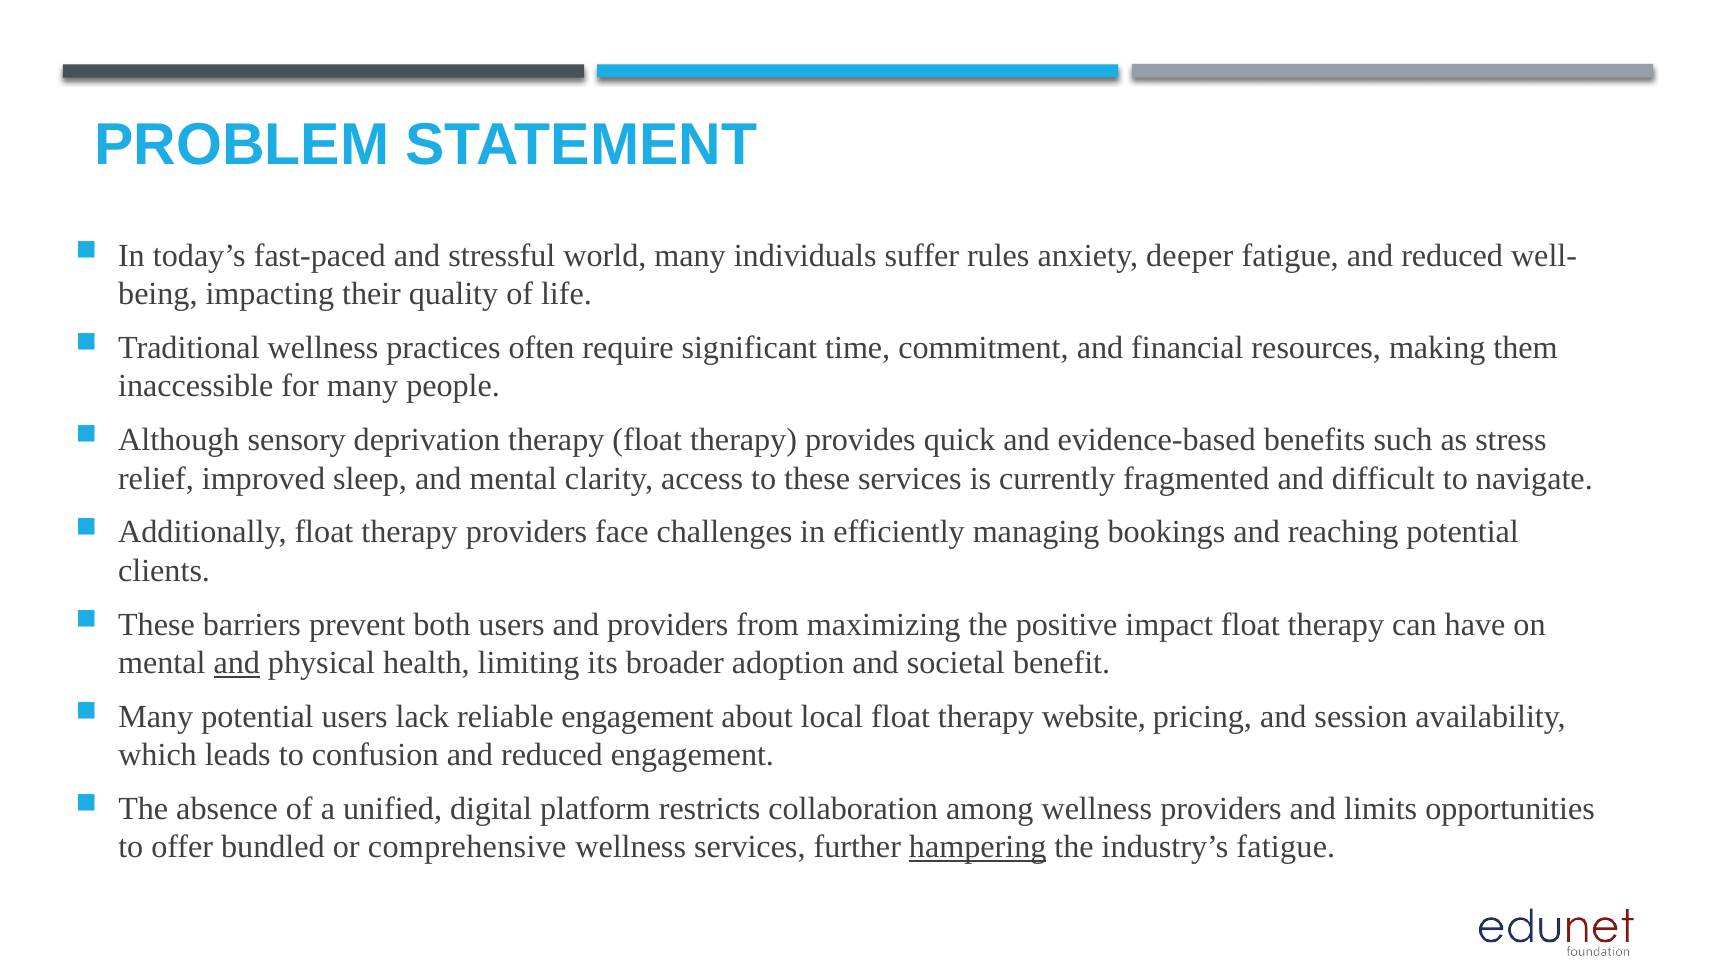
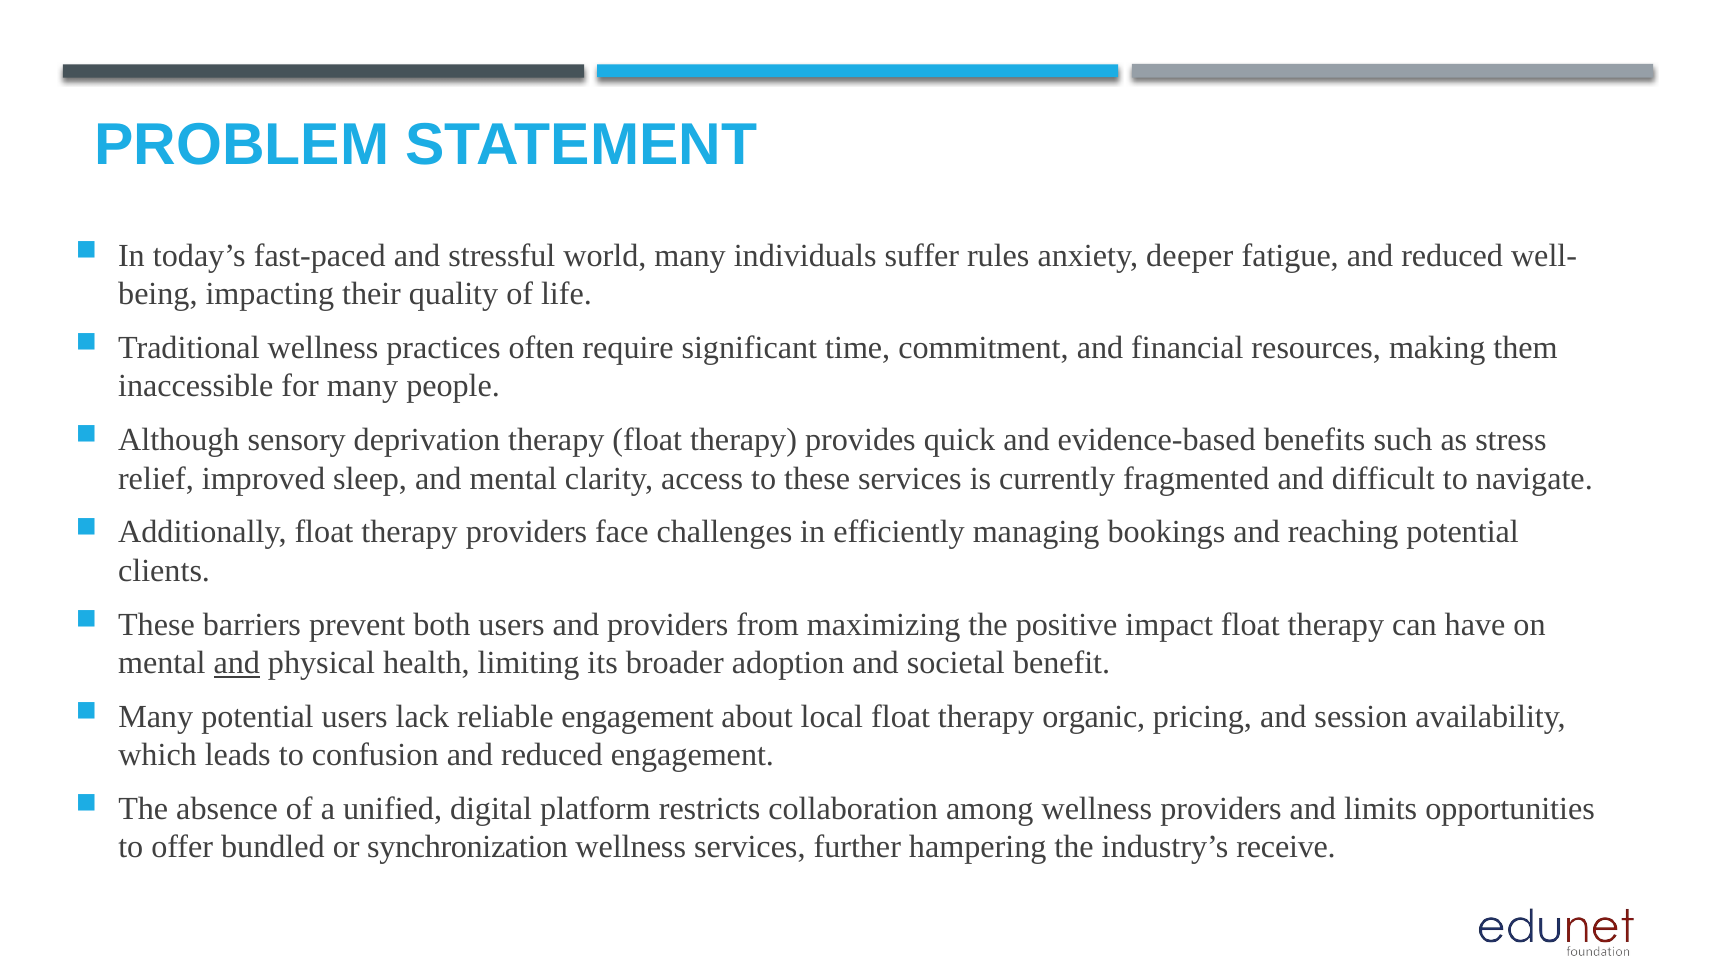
website: website -> organic (1094, 716)
comprehensive: comprehensive -> synchronization (468, 846)
hampering underline: present -> none (978, 846)
industry’s fatigue: fatigue -> receive (1286, 846)
